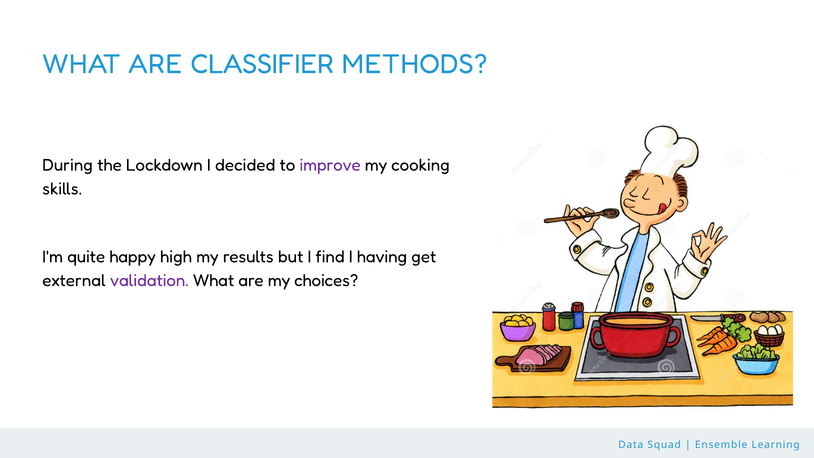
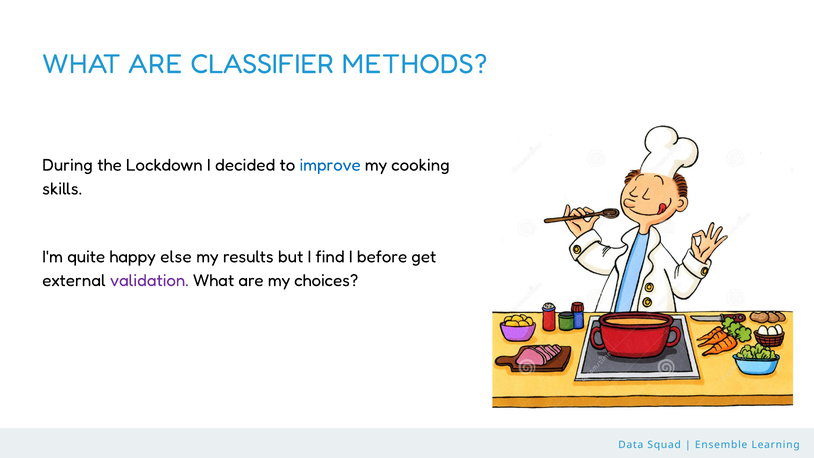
improve colour: purple -> blue (330, 165)
high: high -> else (176, 257)
having: having -> before (382, 257)
